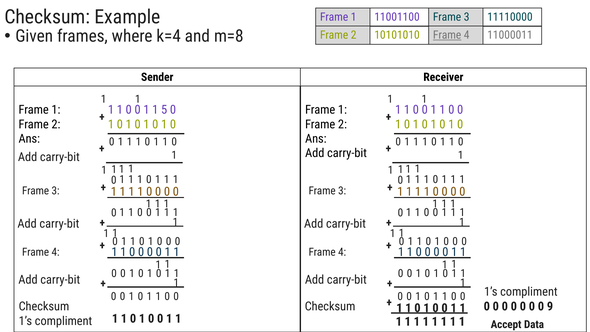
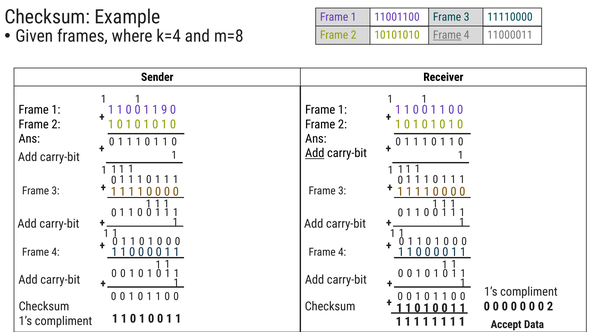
5: 5 -> 9 (164, 110)
Add underline: none -> present (315, 153)
0 9: 9 -> 2 (550, 306)
